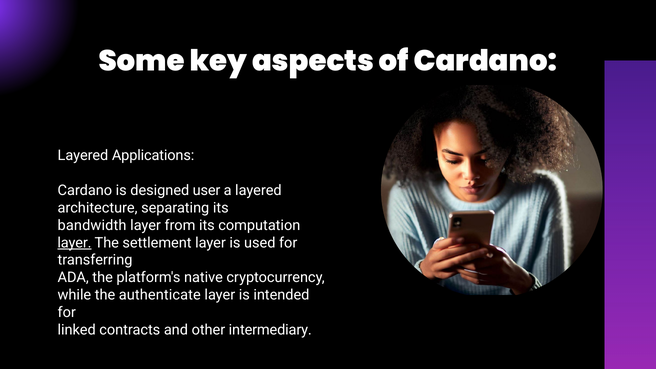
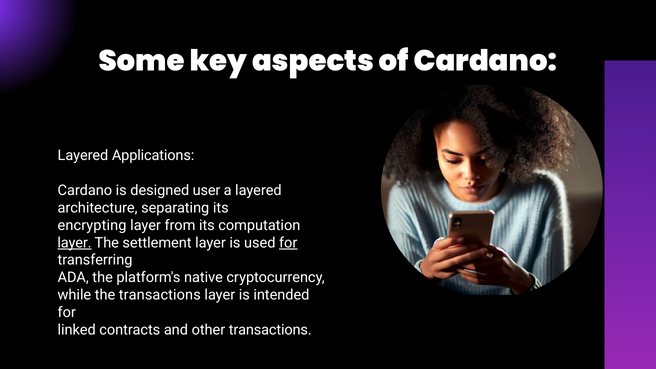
bandwidth: bandwidth -> encrypting (92, 225)
for underline: none -> present (288, 243)
the authenticate: authenticate -> transactions (160, 295)
other intermediary: intermediary -> transactions (270, 330)
